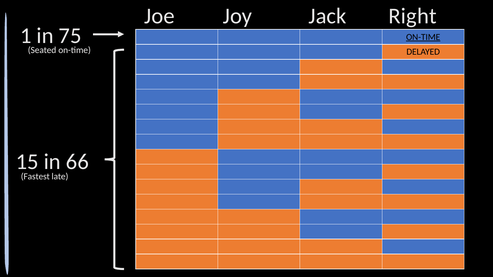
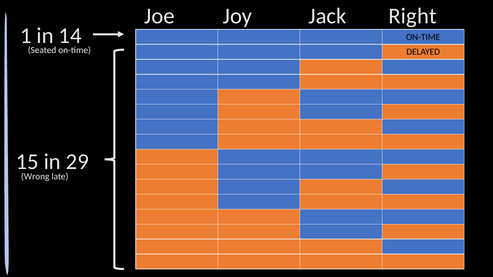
75: 75 -> 14 (70, 36)
ON-TIME underline: present -> none (423, 37)
66: 66 -> 29 (77, 162)
Fastest: Fastest -> Wrong (35, 177)
